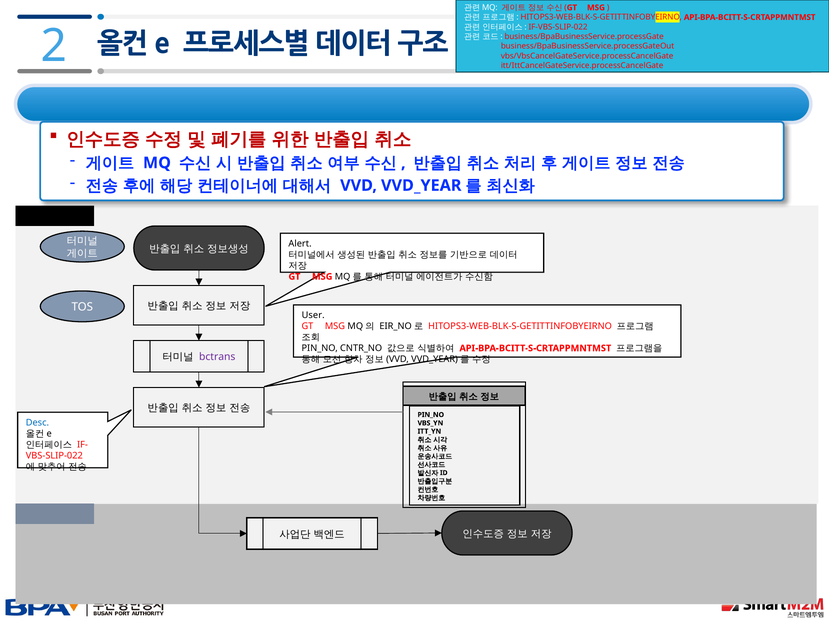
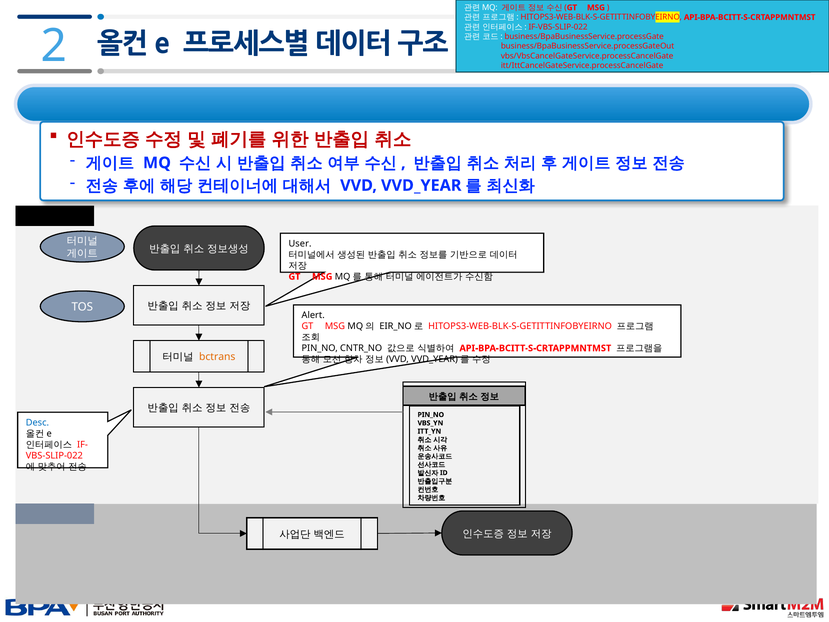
Alert: Alert -> User (300, 243)
User: User -> Alert (313, 315)
bctrans colour: purple -> orange (217, 357)
